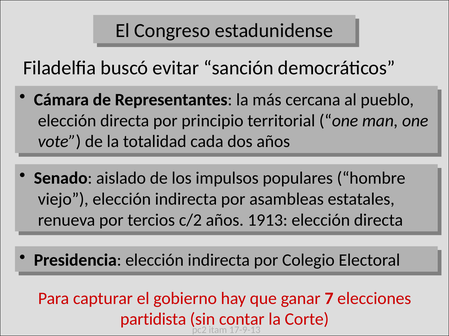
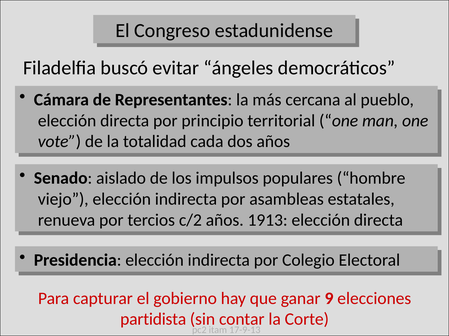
sanción: sanción -> ángeles (239, 68)
7: 7 -> 9 (329, 299)
